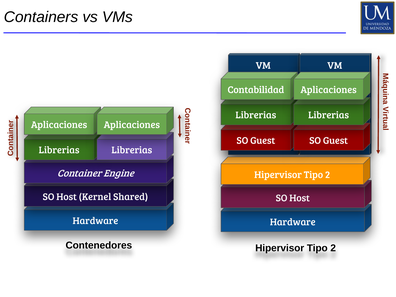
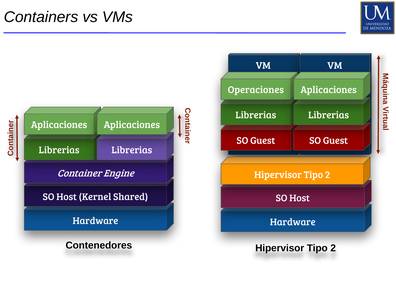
Contabilidad: Contabilidad -> Operaciones (256, 90)
